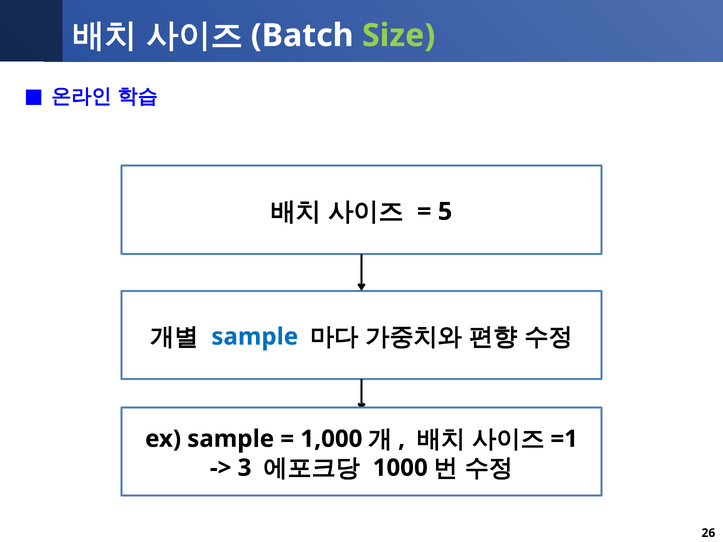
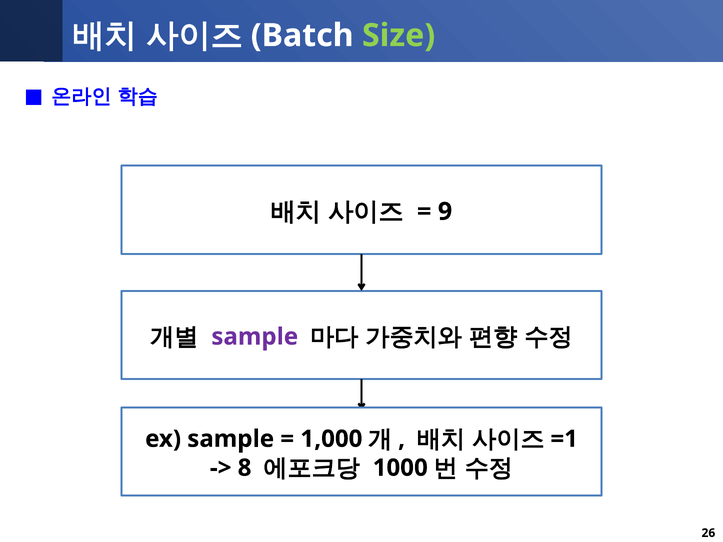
5: 5 -> 9 (445, 212)
sample colour: blue -> purple (255, 337)
3: 3 -> 8 (245, 468)
